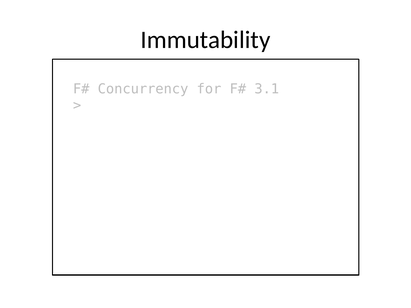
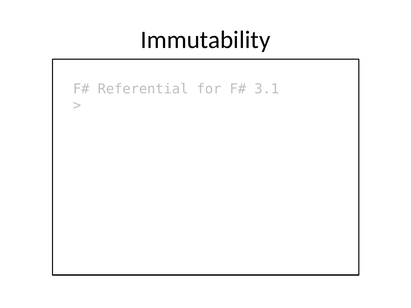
Concurrency: Concurrency -> Referential (143, 89)
